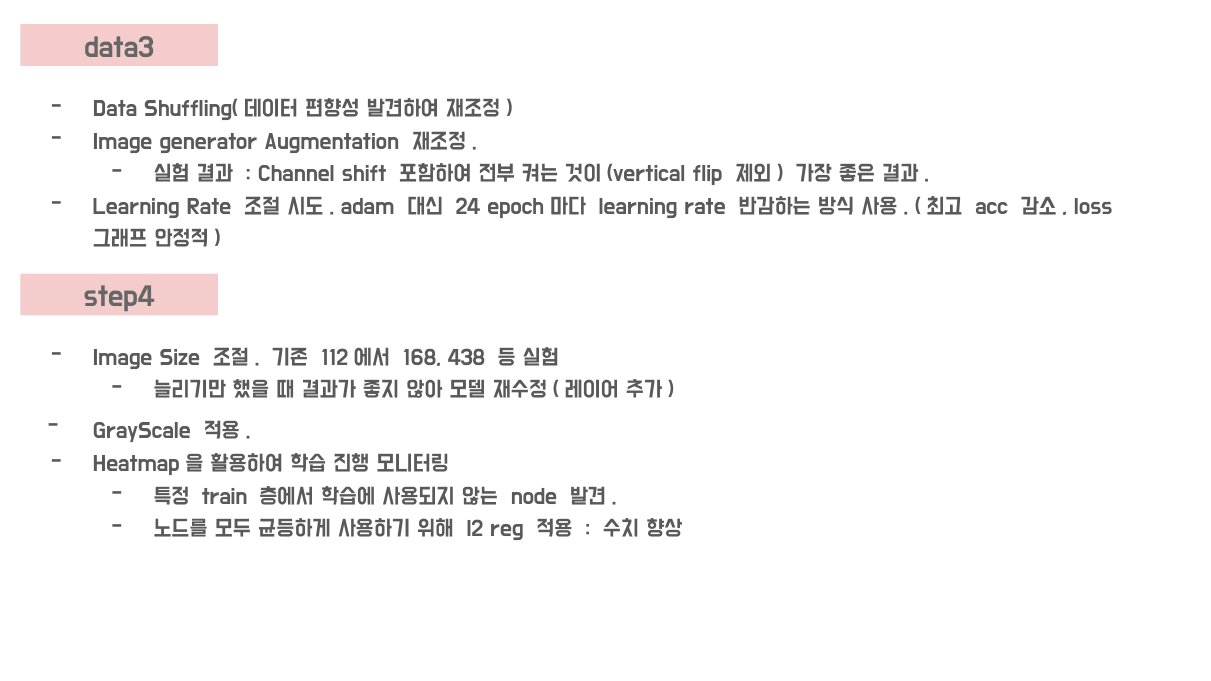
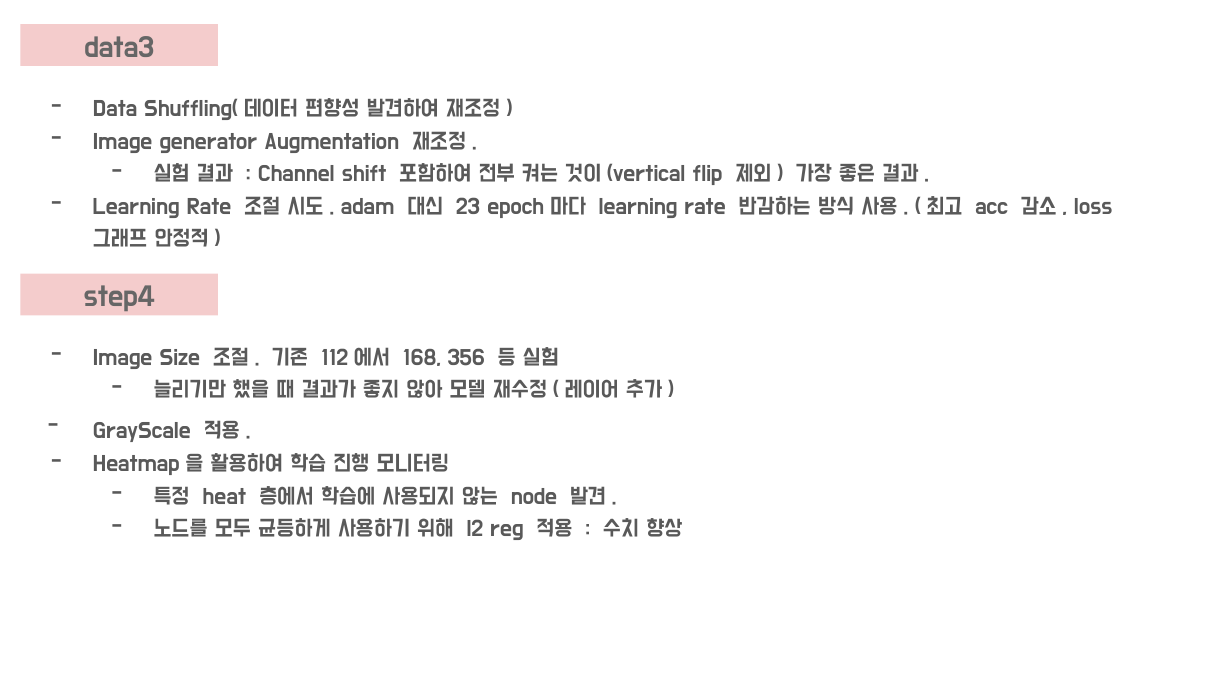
24: 24 -> 23 (468, 206)
438: 438 -> 356 (466, 358)
train: train -> heat (224, 497)
